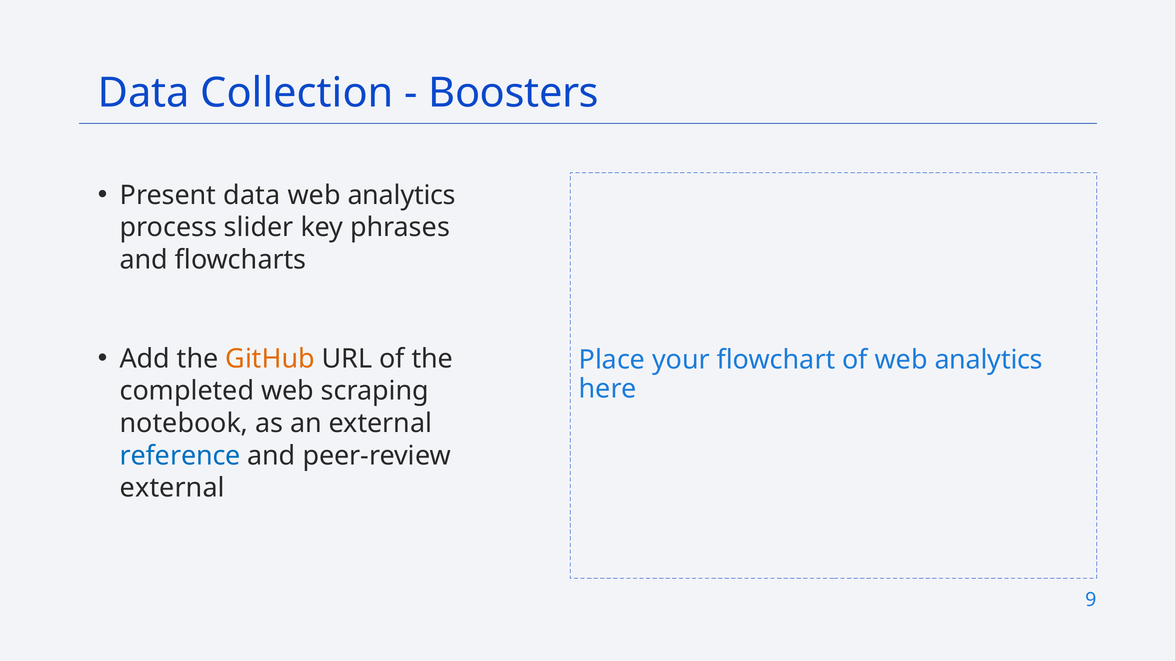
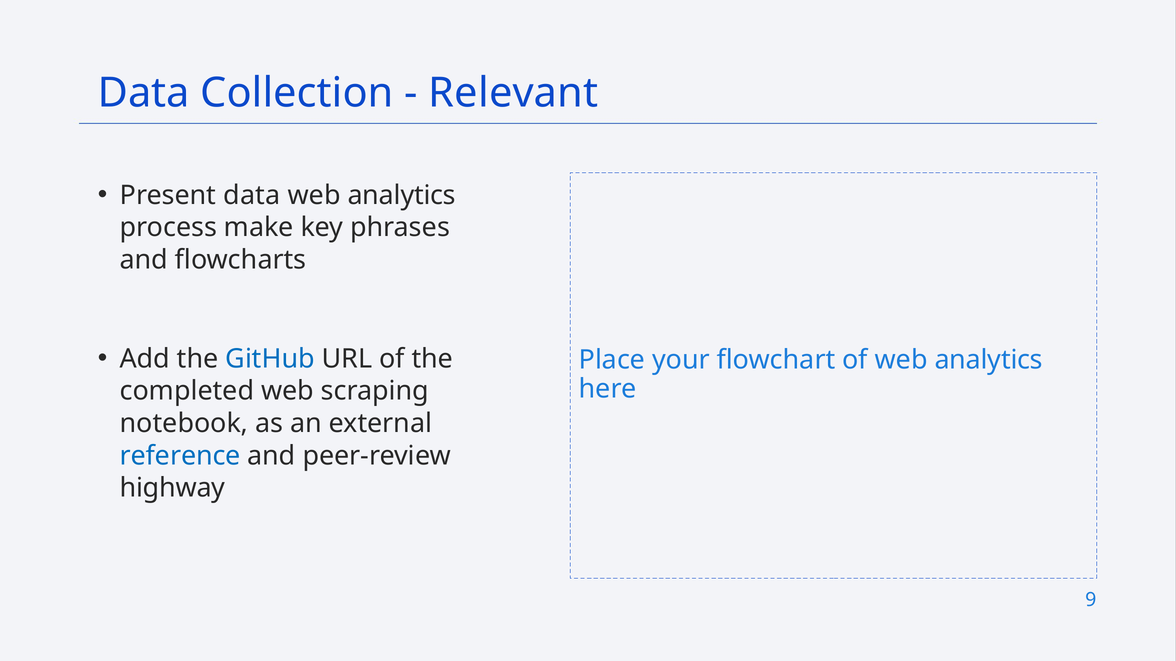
Boosters: Boosters -> Relevant (513, 93)
slider: slider -> make (259, 228)
GitHub colour: orange -> blue (270, 359)
external: external -> highway (173, 488)
